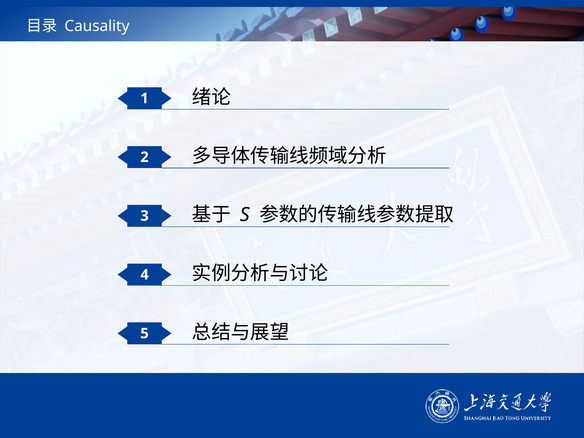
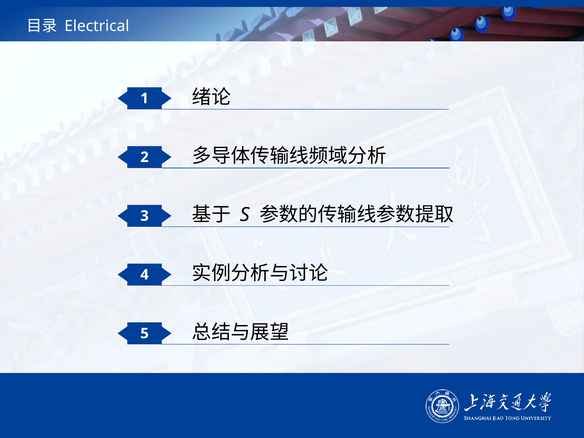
Causality: Causality -> Electrical (97, 26)
